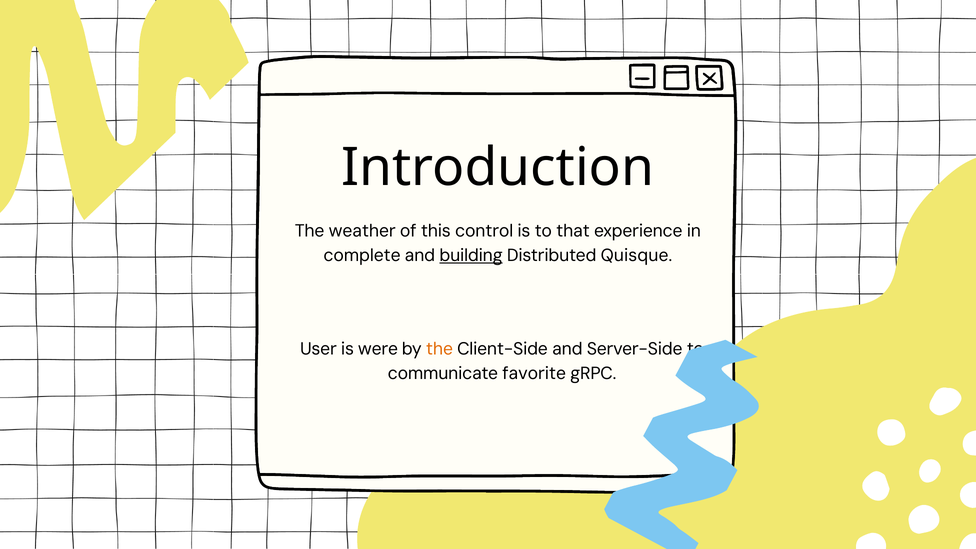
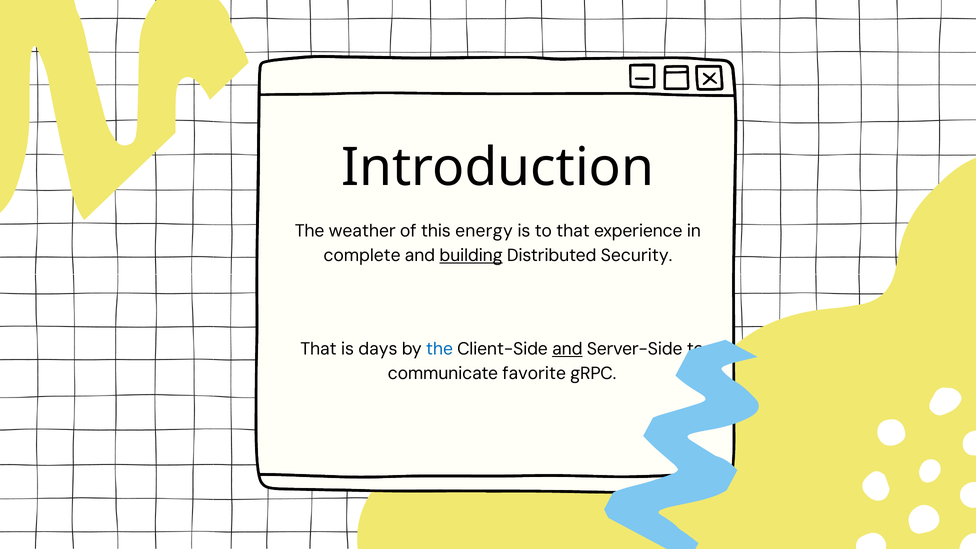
control: control -> energy (484, 231)
Quisque: Quisque -> Security (636, 255)
User: User -> That (319, 349)
were: were -> days (378, 349)
the colour: orange -> blue (439, 349)
and underline: none -> present (567, 349)
